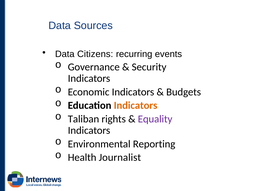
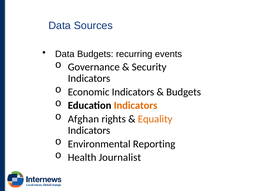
Data Citizens: Citizens -> Budgets (95, 54)
Taliban: Taliban -> Afghan (83, 119)
Equality colour: purple -> orange (155, 119)
